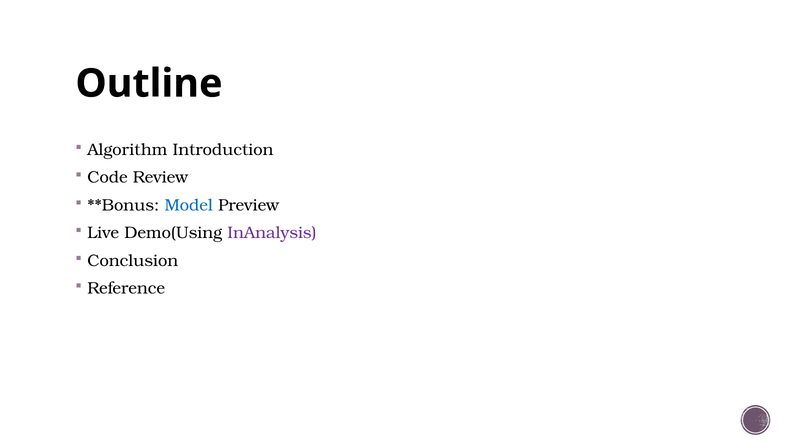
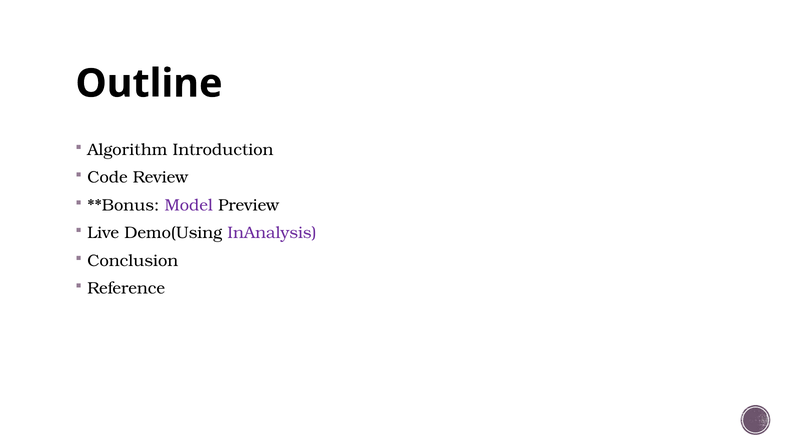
Model colour: blue -> purple (189, 205)
